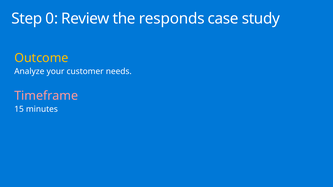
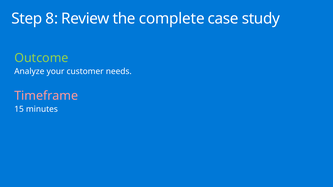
0: 0 -> 8 (52, 19)
responds: responds -> complete (172, 19)
Outcome colour: yellow -> light green (41, 58)
